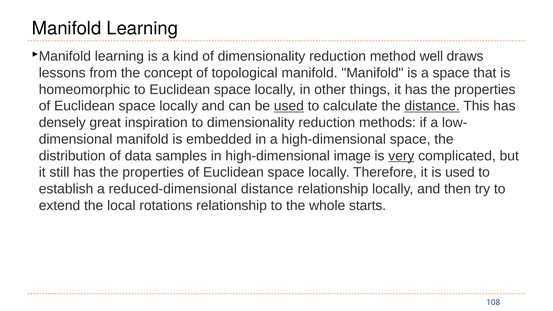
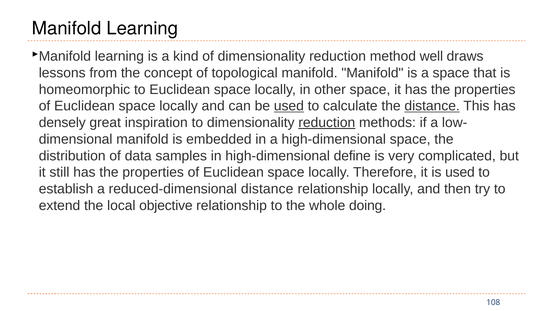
other things: things -> space (370, 89)
reduction underline: none -> present (327, 123)
image: image -> define (352, 156)
very underline: present -> none (401, 156)
rotations: rotations -> objective (166, 206)
starts: starts -> doing (368, 206)
